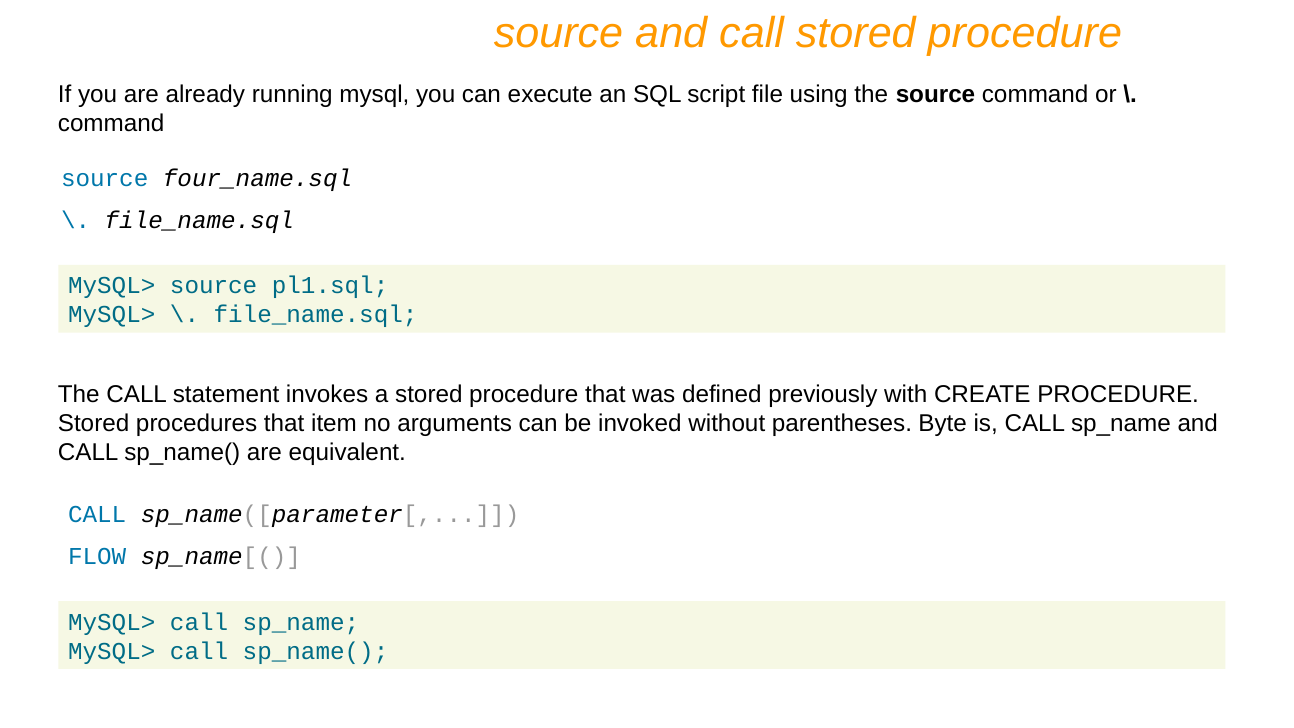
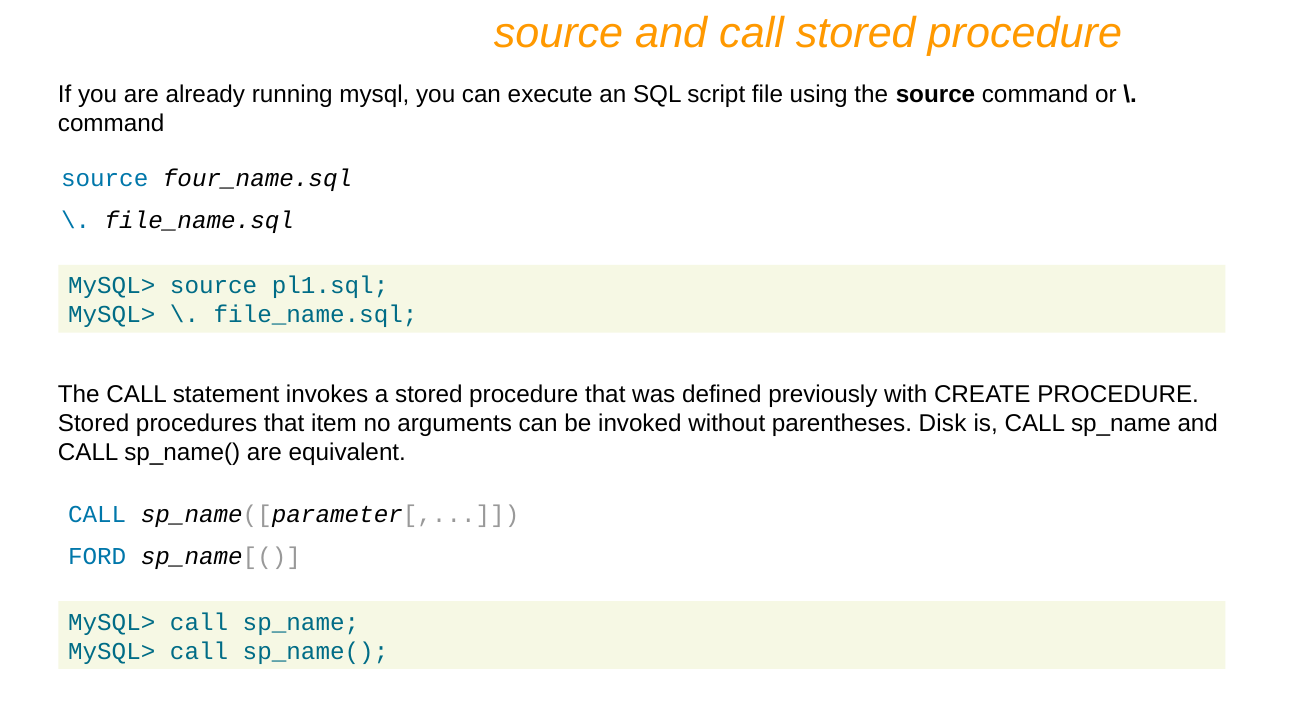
Byte: Byte -> Disk (943, 423)
FLOW: FLOW -> FORD (97, 556)
